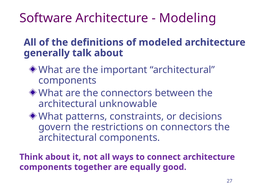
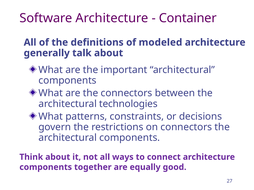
Modeling: Modeling -> Container (188, 18)
unknowable: unknowable -> technologies (128, 104)
